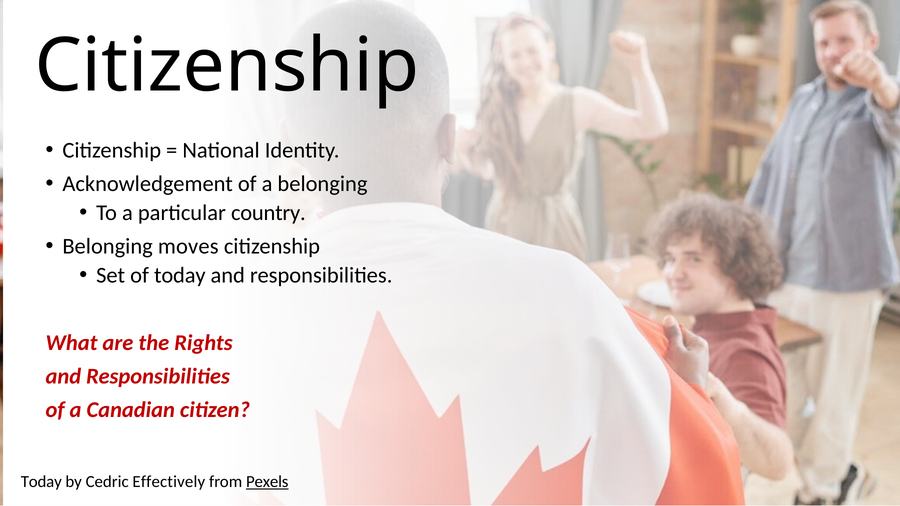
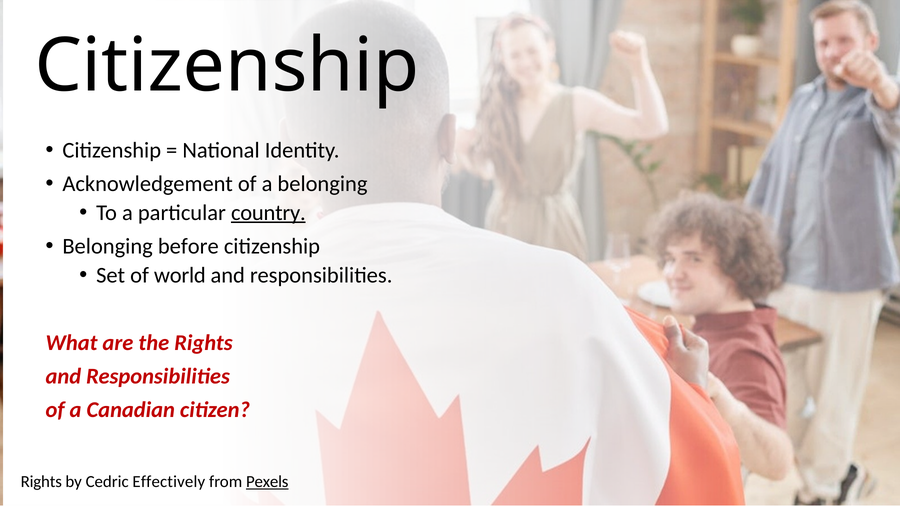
country underline: none -> present (268, 213)
moves: moves -> before (188, 246)
of today: today -> world (180, 275)
Today: Today -> Rights (41, 482)
